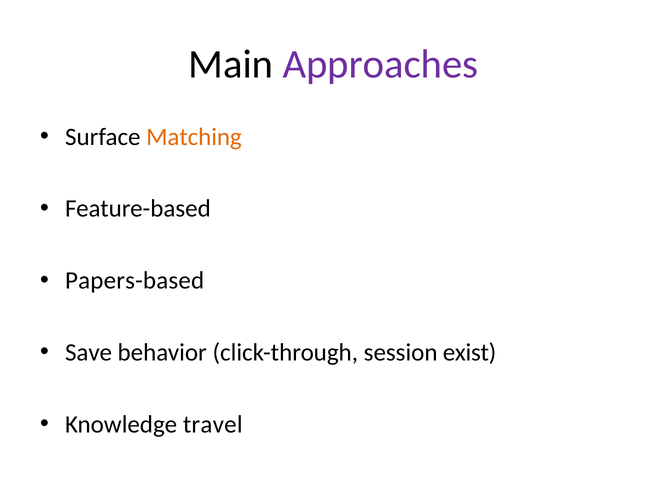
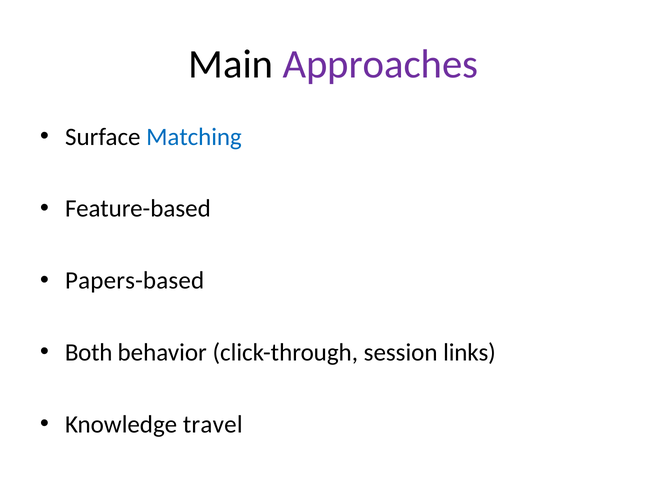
Matching colour: orange -> blue (194, 137)
Save: Save -> Both (89, 353)
exist: exist -> links (469, 353)
